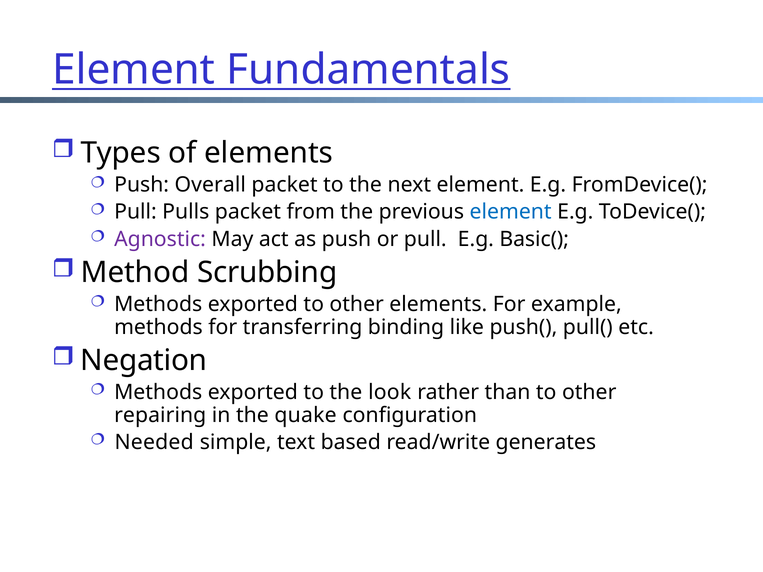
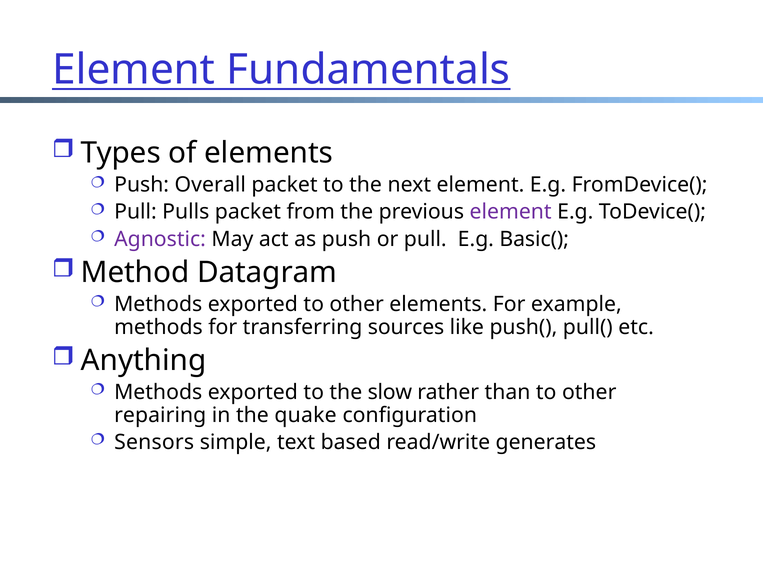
element colour: blue -> purple (511, 212)
Scrubbing: Scrubbing -> Datagram (267, 273)
binding: binding -> sources (406, 327)
Negation: Negation -> Anything (144, 361)
look: look -> slow (390, 392)
Needed: Needed -> Sensors (154, 442)
